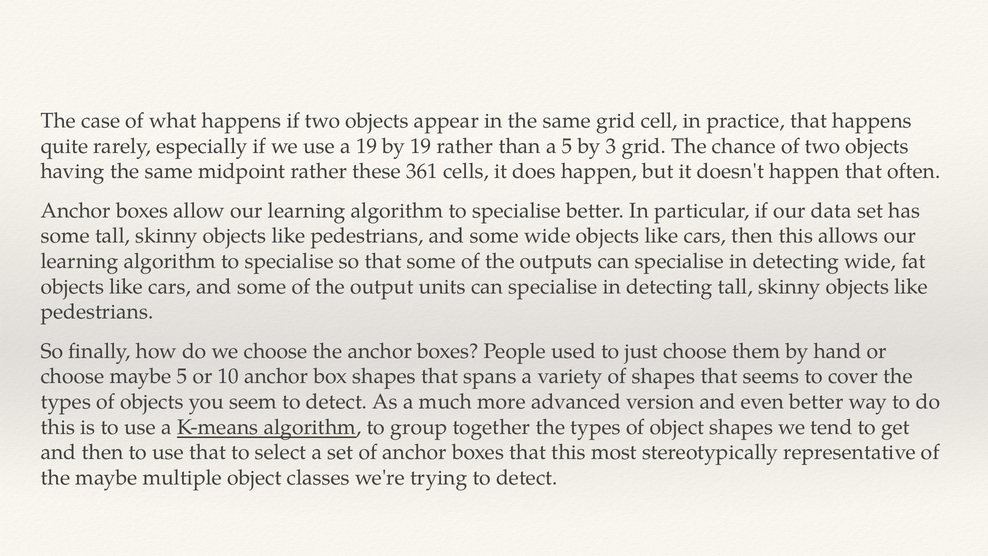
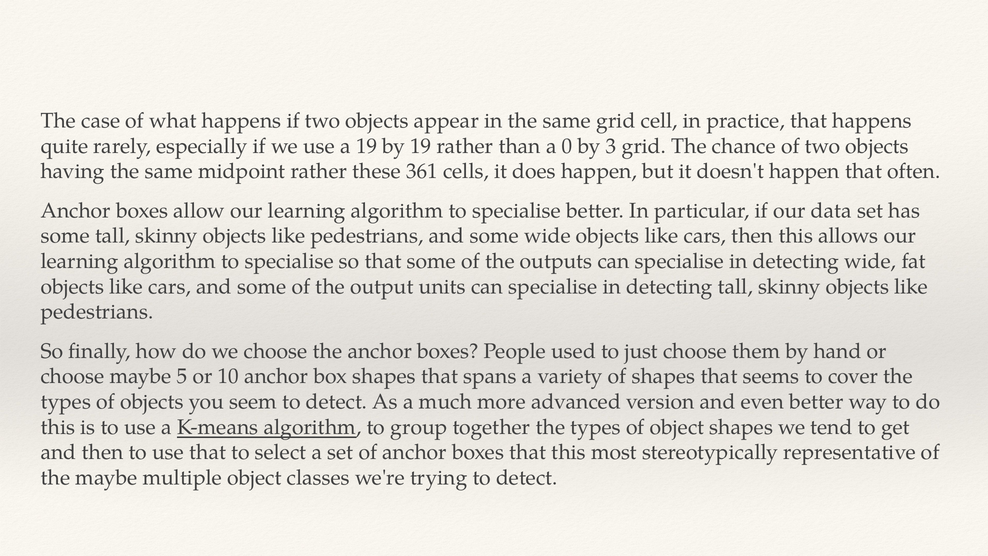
a 5: 5 -> 0 (567, 146)
